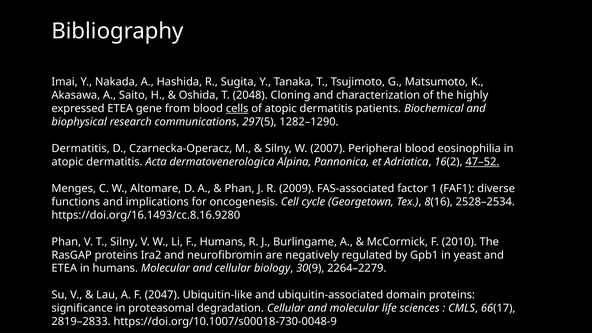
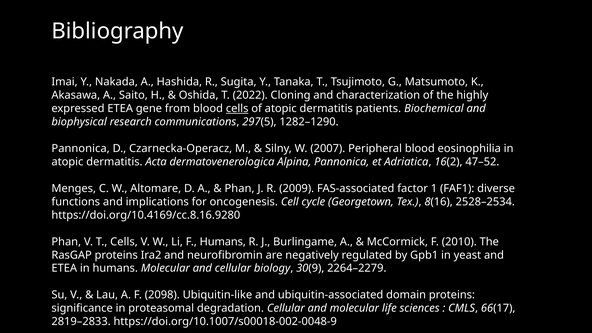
2048: 2048 -> 2022 (250, 95)
Dermatitis: Dermatitis -> Pannonica (81, 148)
47–52 underline: present -> none (482, 162)
https://doi.org/16.1493/cc.8.16.9280: https://doi.org/16.1493/cc.8.16.9280 -> https://doi.org/10.4169/cc.8.16.9280 (146, 215)
T Silny: Silny -> Cells (124, 242)
2047: 2047 -> 2098 (162, 295)
https://doi.org/10.1007/s00018-730-0048-9: https://doi.org/10.1007/s00018-730-0048-9 -> https://doi.org/10.1007/s00018-002-0048-9 (225, 322)
